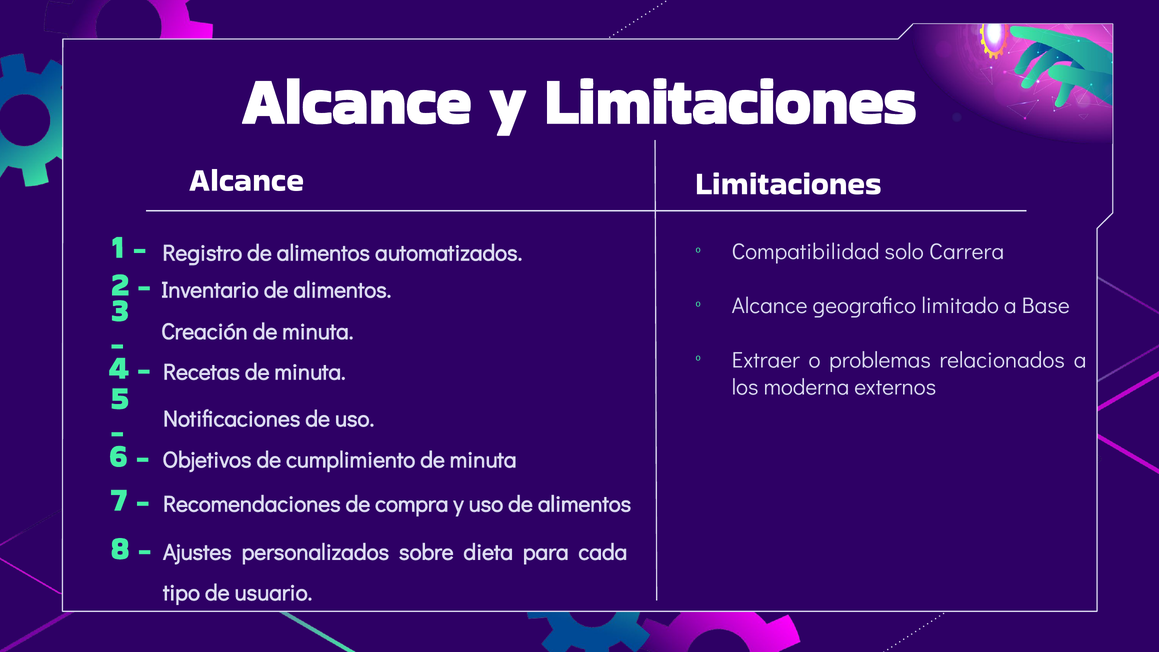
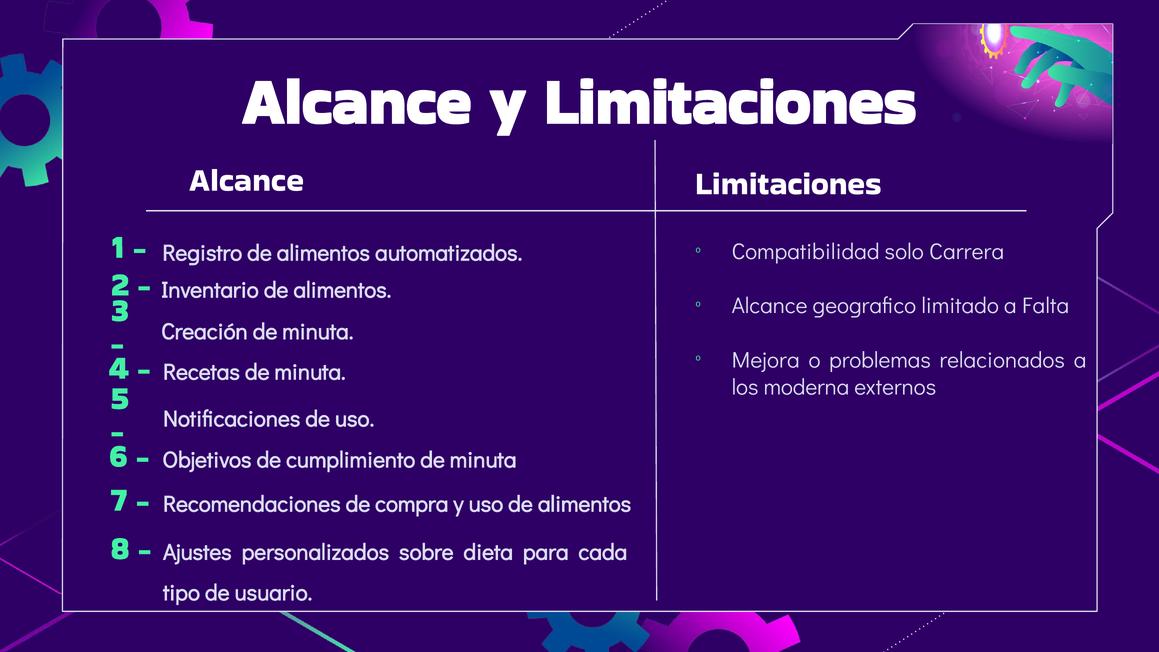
Base: Base -> Falta (1046, 306)
Extraer: Extraer -> Mejora (766, 360)
